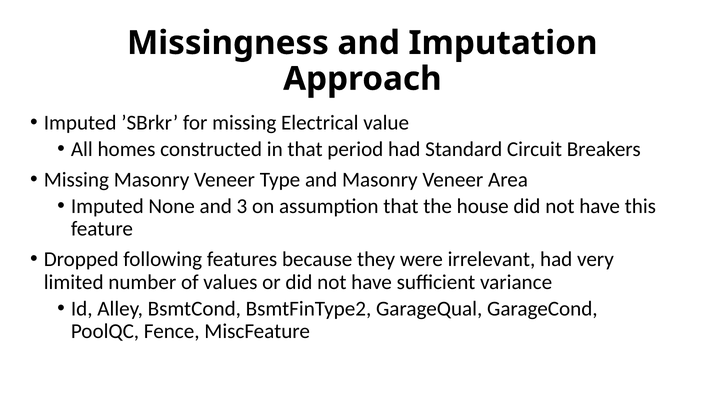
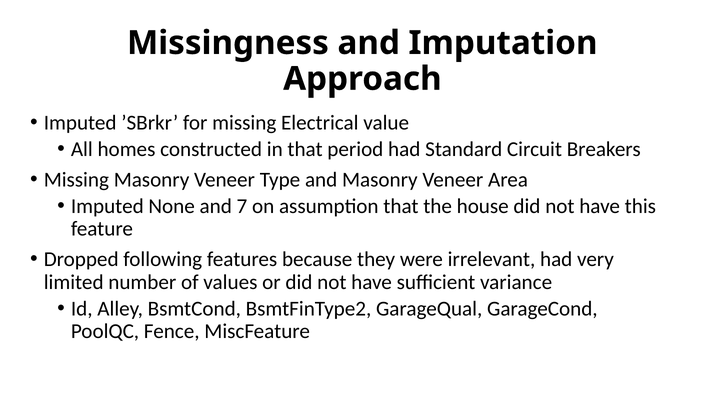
3: 3 -> 7 (242, 206)
